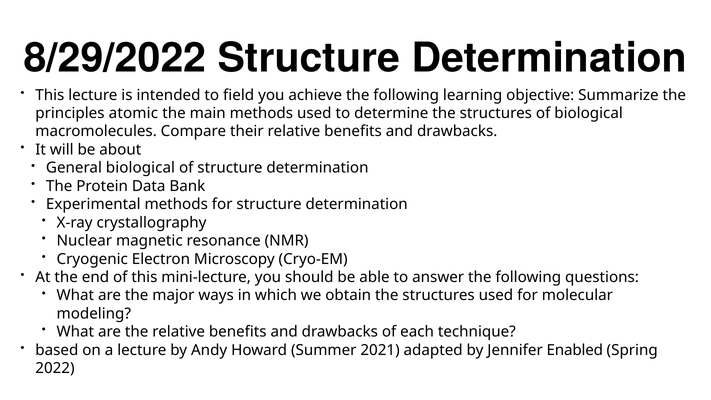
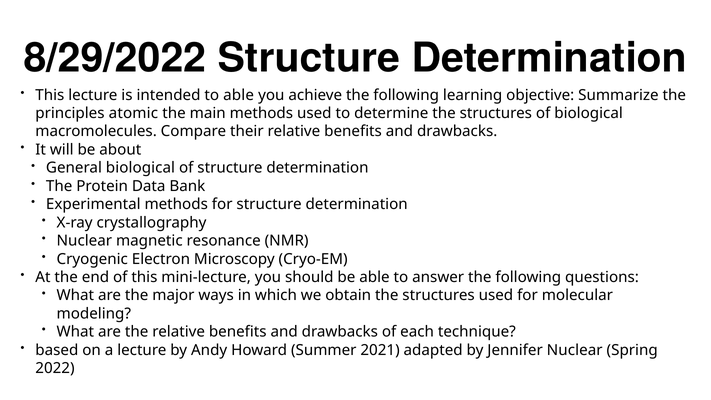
to field: field -> able (239, 95)
Jennifer Enabled: Enabled -> Nuclear (575, 350)
